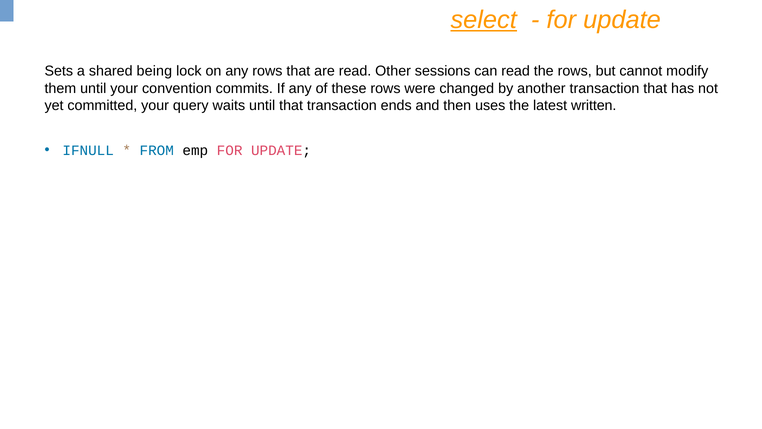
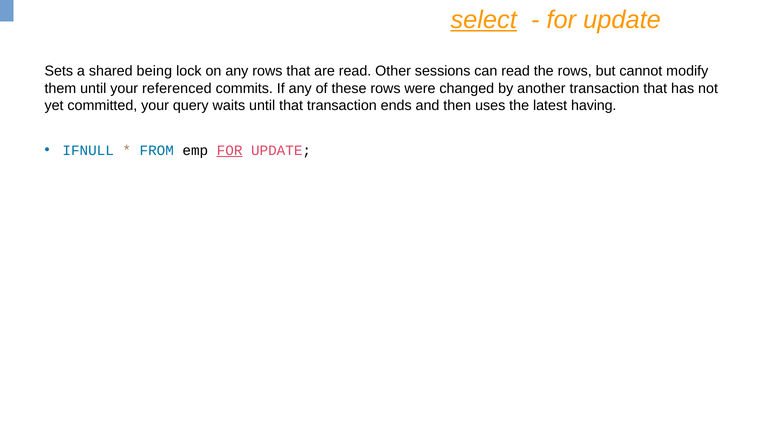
convention: convention -> referenced (177, 88)
written: written -> having (594, 105)
FOR underline: none -> present (230, 150)
